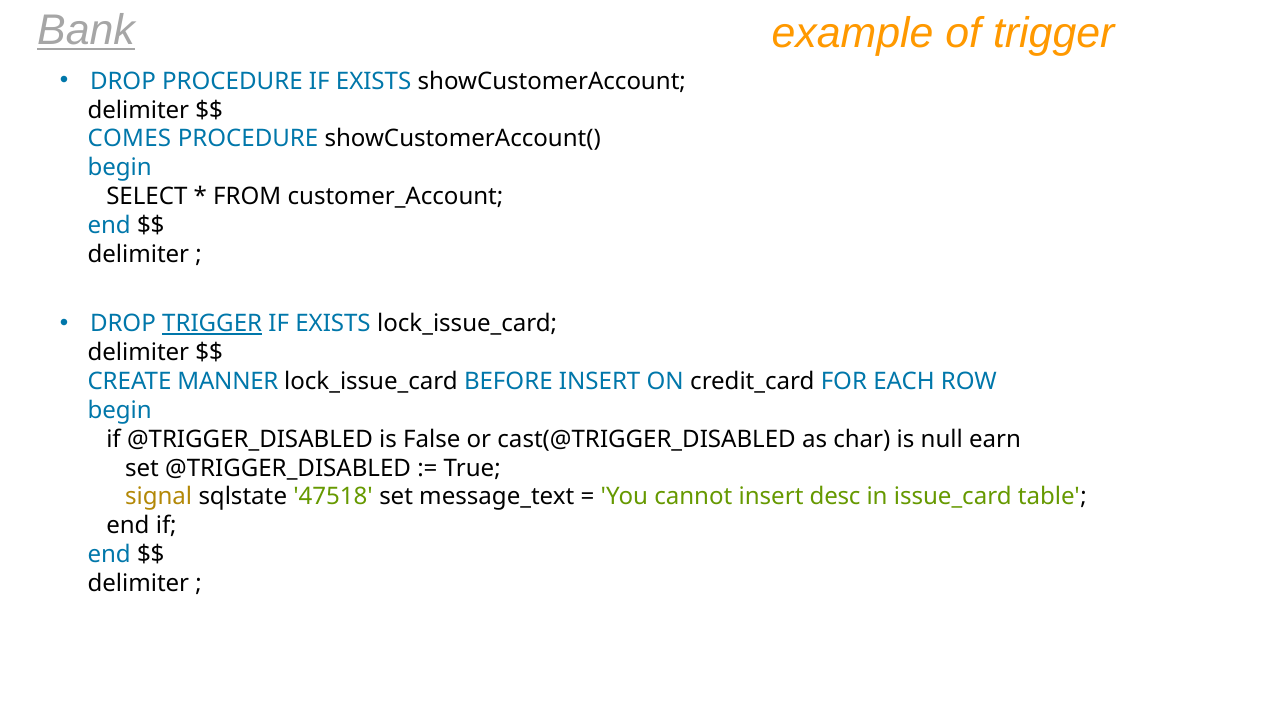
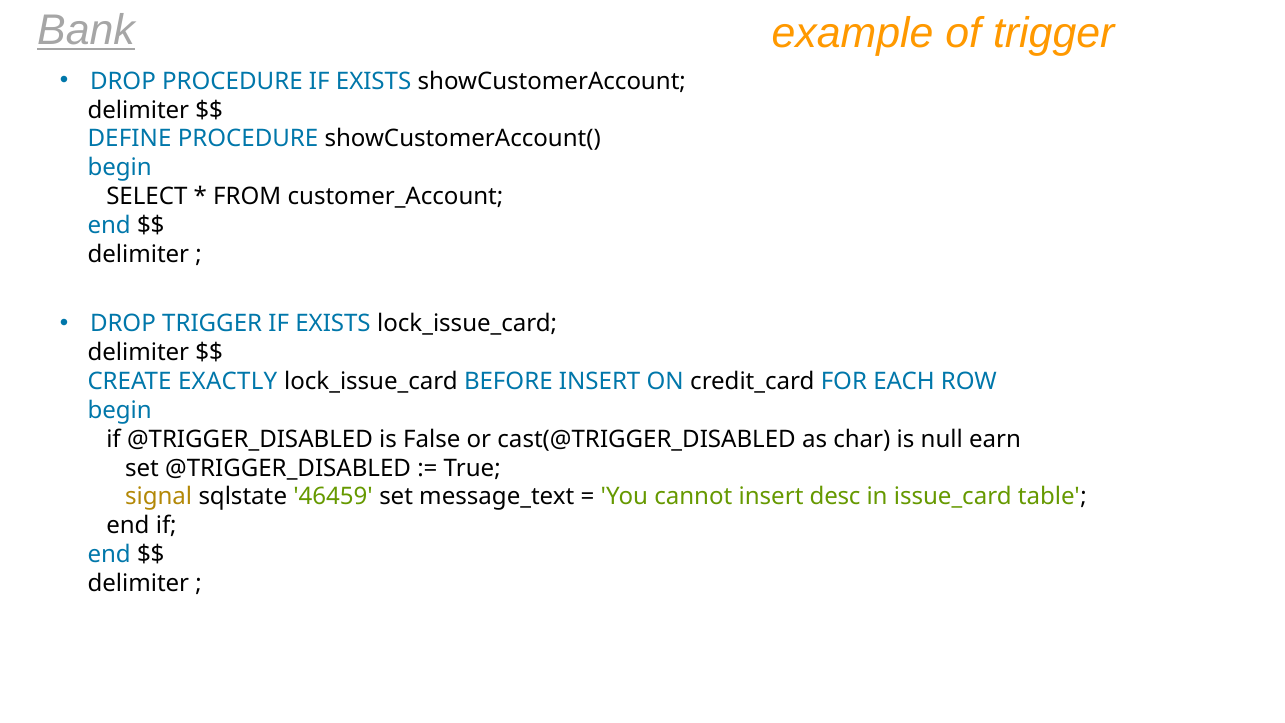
COMES: COMES -> DEFINE (130, 139)
TRIGGER underline: present -> none (212, 323)
MANNER: MANNER -> EXACTLY (228, 381)
47518: 47518 -> 46459 (333, 497)
